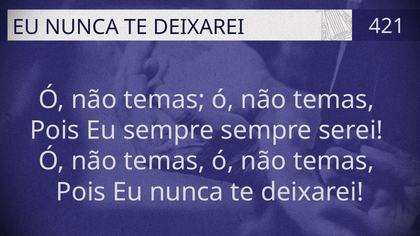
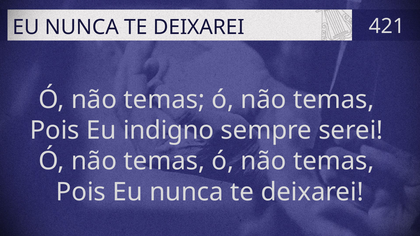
Eu sempre: sempre -> indigno (169, 130)
